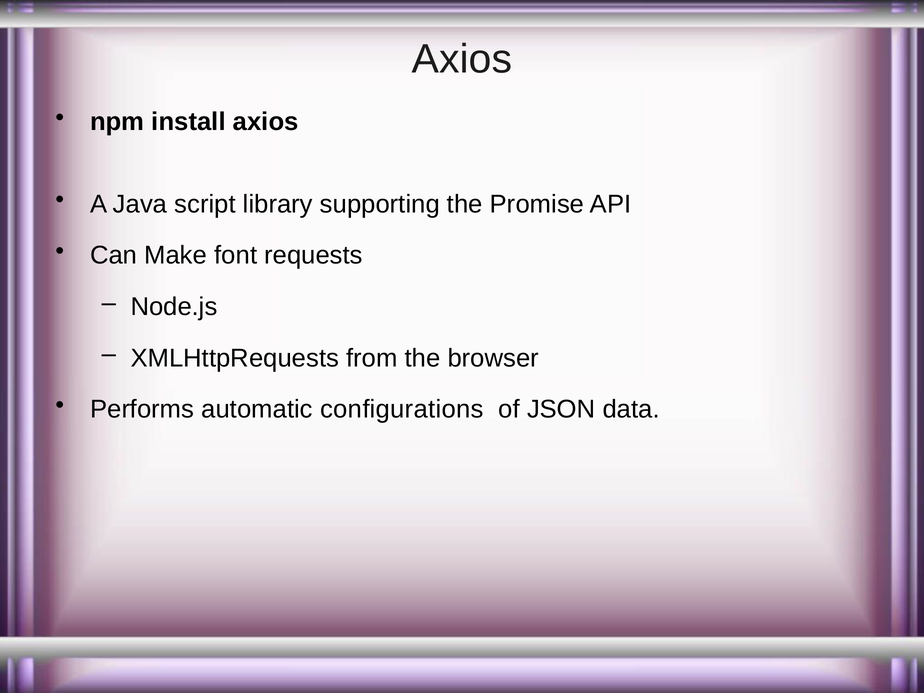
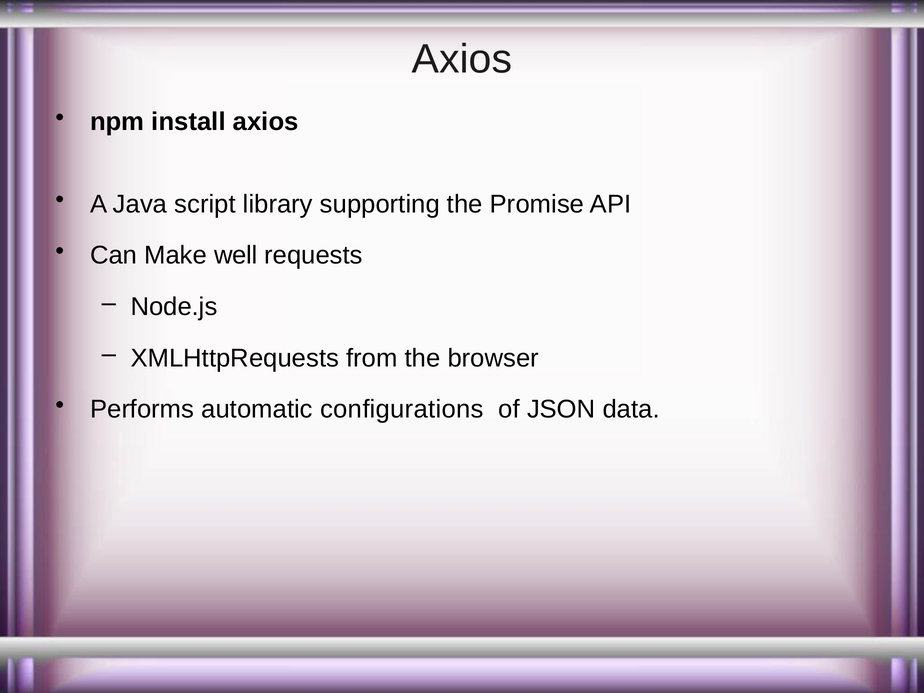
font: font -> well (236, 255)
